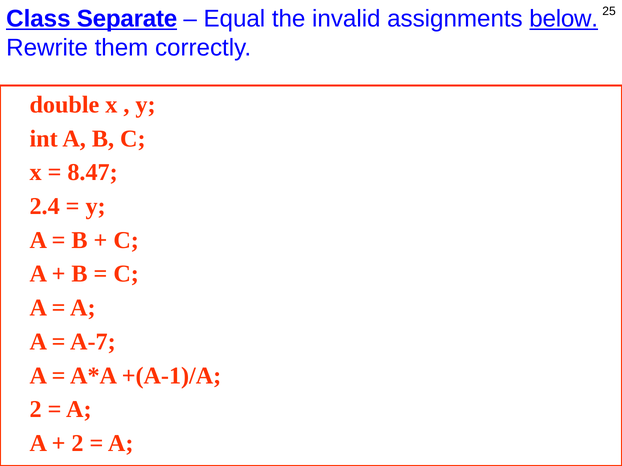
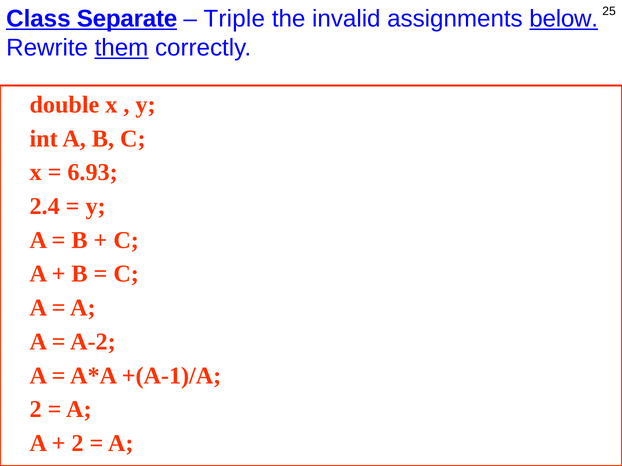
Equal: Equal -> Triple (234, 19)
them underline: none -> present (122, 48)
8.47: 8.47 -> 6.93 (93, 173)
A-7: A-7 -> A-2 (93, 342)
